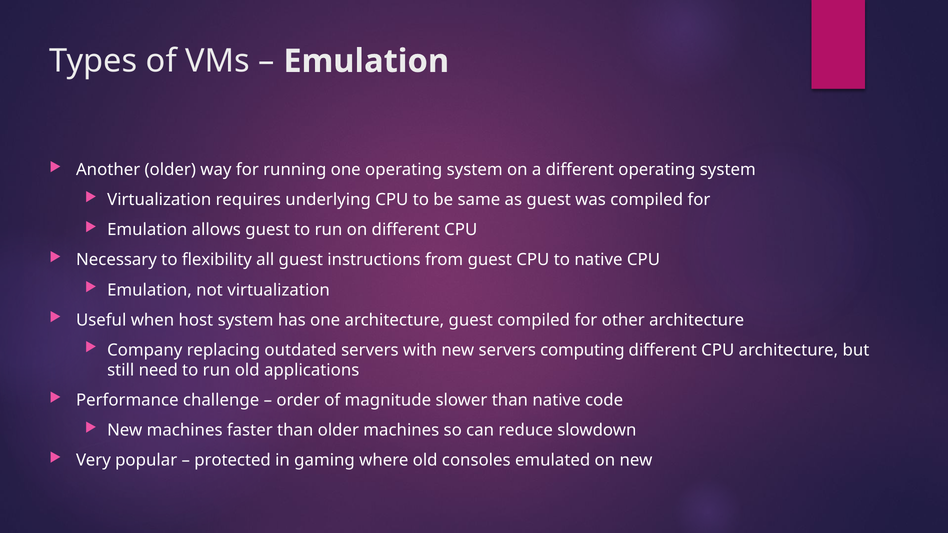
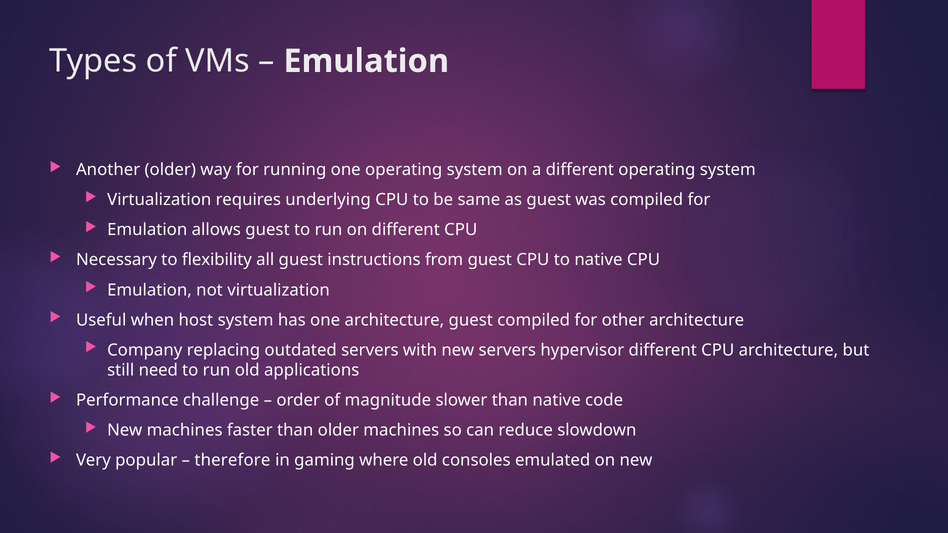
computing: computing -> hypervisor (582, 350)
protected: protected -> therefore (232, 461)
